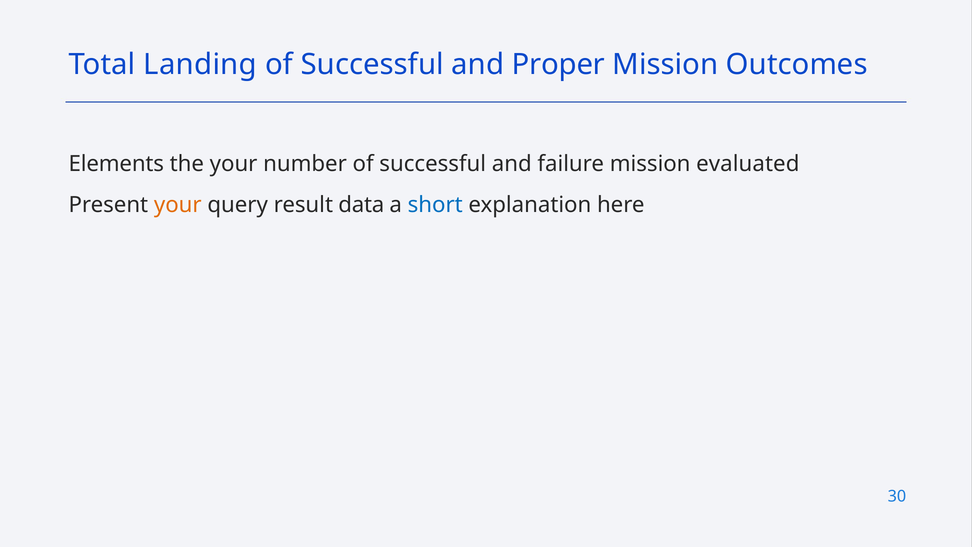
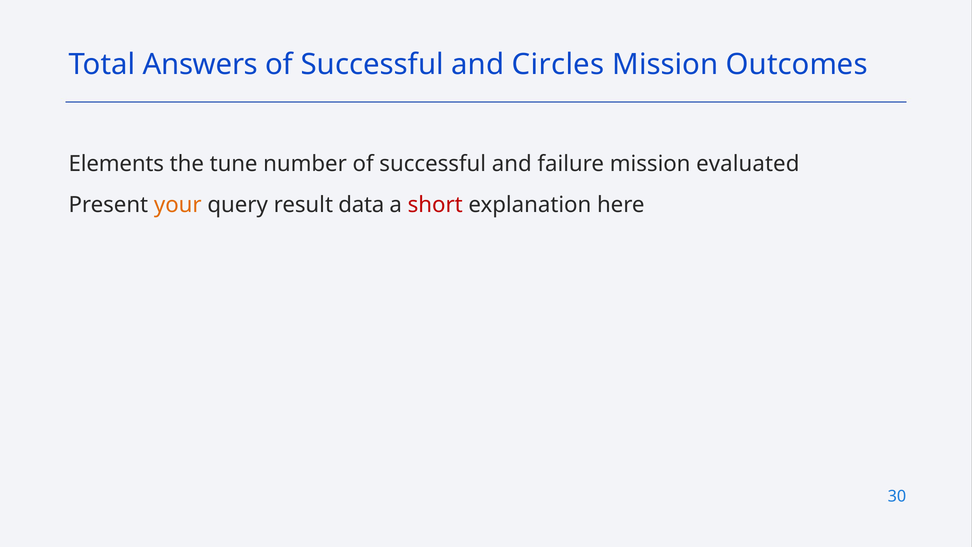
Landing: Landing -> Answers (200, 65)
Proper: Proper -> Circles (558, 65)
the your: your -> tune (234, 164)
short colour: blue -> red (435, 205)
